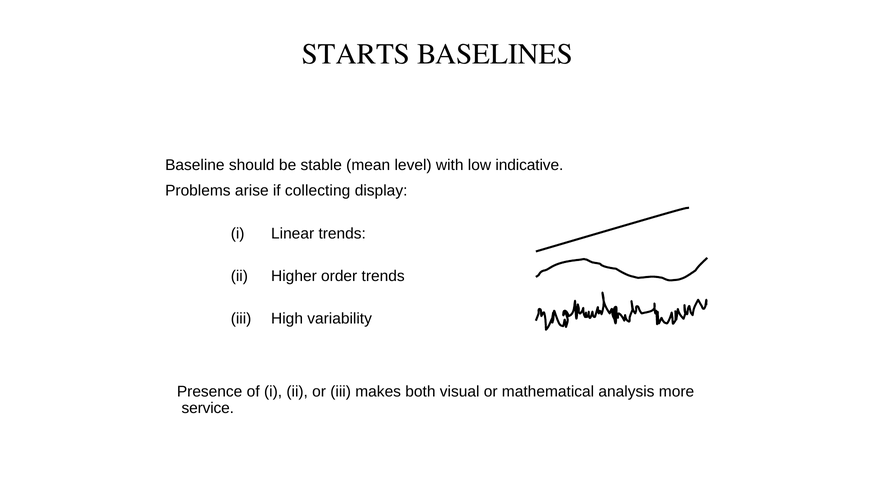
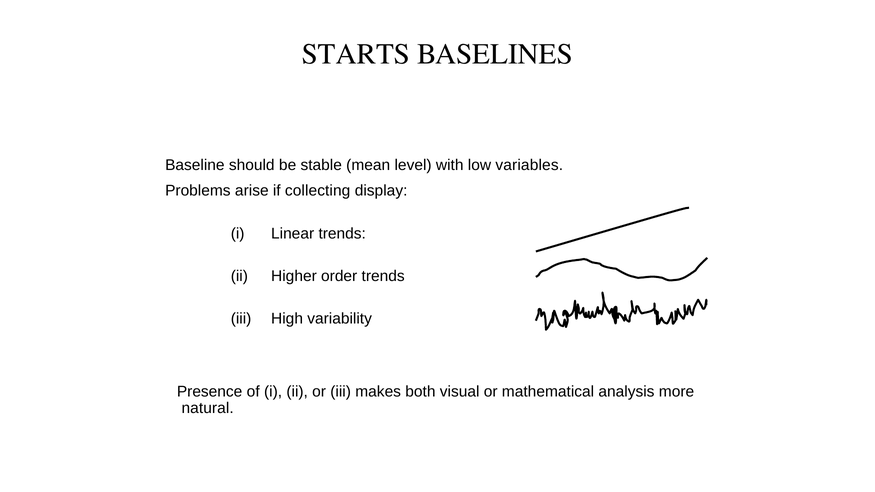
indicative: indicative -> variables (529, 165)
service: service -> natural (208, 408)
